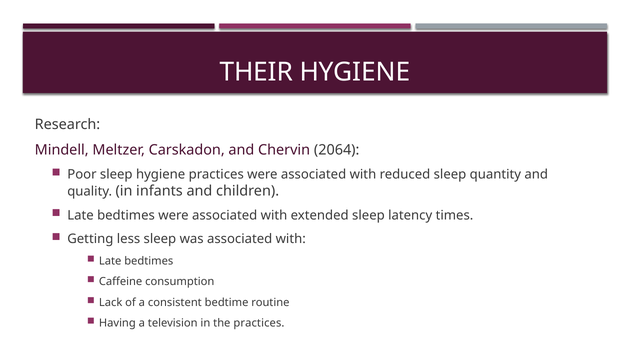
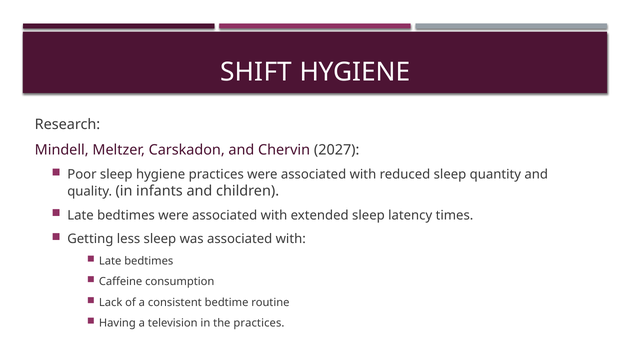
THEIR: THEIR -> SHIFT (256, 72)
2064: 2064 -> 2027 (337, 150)
